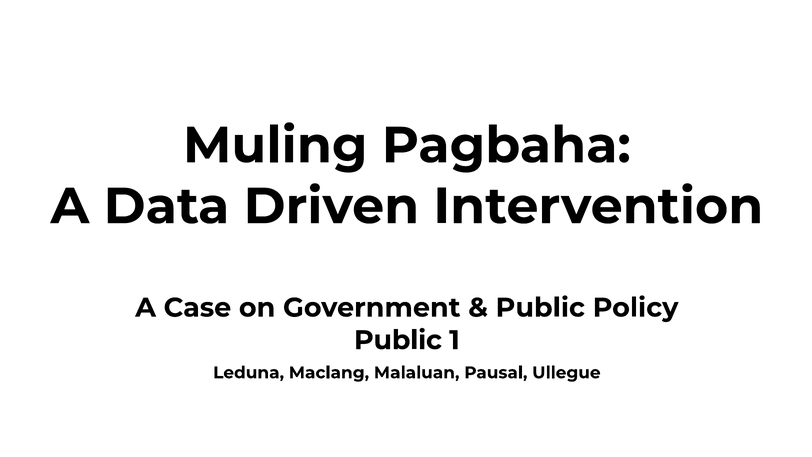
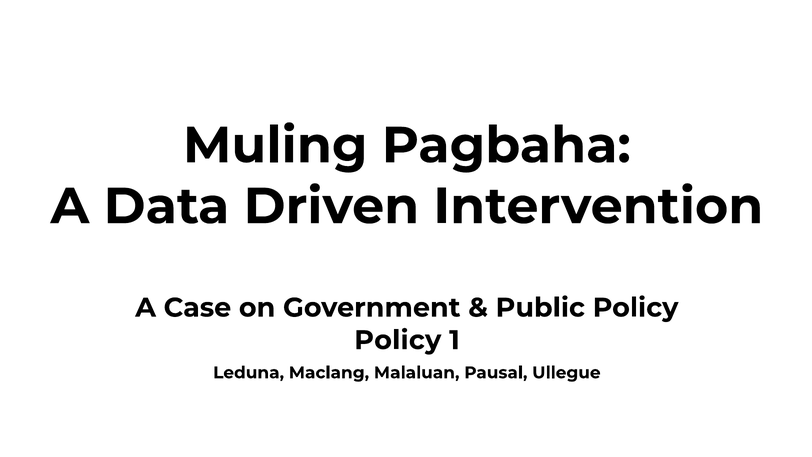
Public: Public -> Policy (398, 340)
